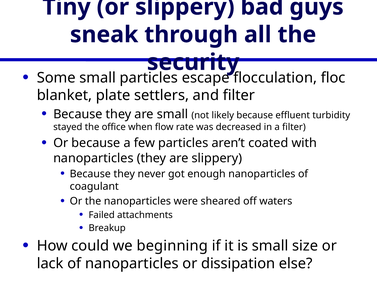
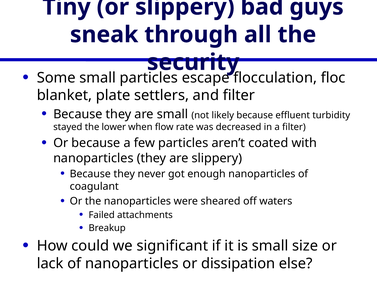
office: office -> lower (114, 127)
beginning: beginning -> significant (172, 246)
